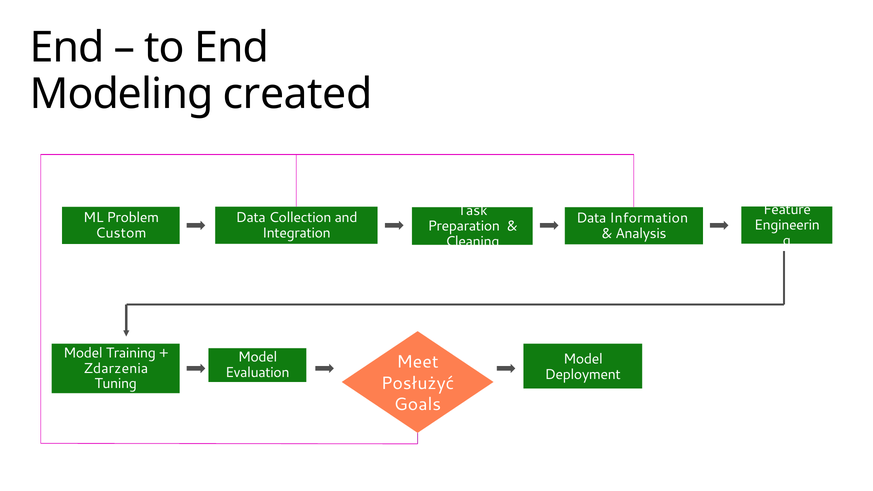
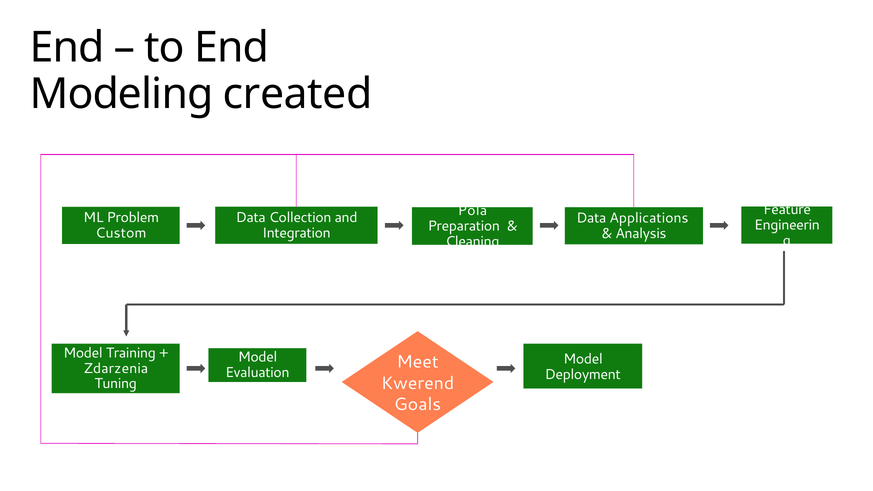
Task: Task -> Pola (472, 210)
Information: Information -> Applications (649, 218)
Posłużyć: Posłużyć -> Kwerend (418, 383)
